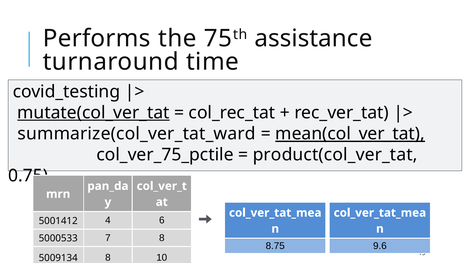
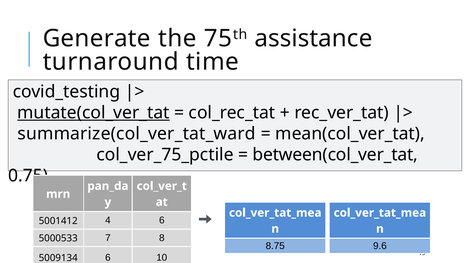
Performs: Performs -> Generate (97, 38)
mean(col_ver_tat underline: present -> none (350, 134)
product(col_ver_tat: product(col_ver_tat -> between(col_ver_tat (335, 155)
8: 8 -> 6 (108, 257)
